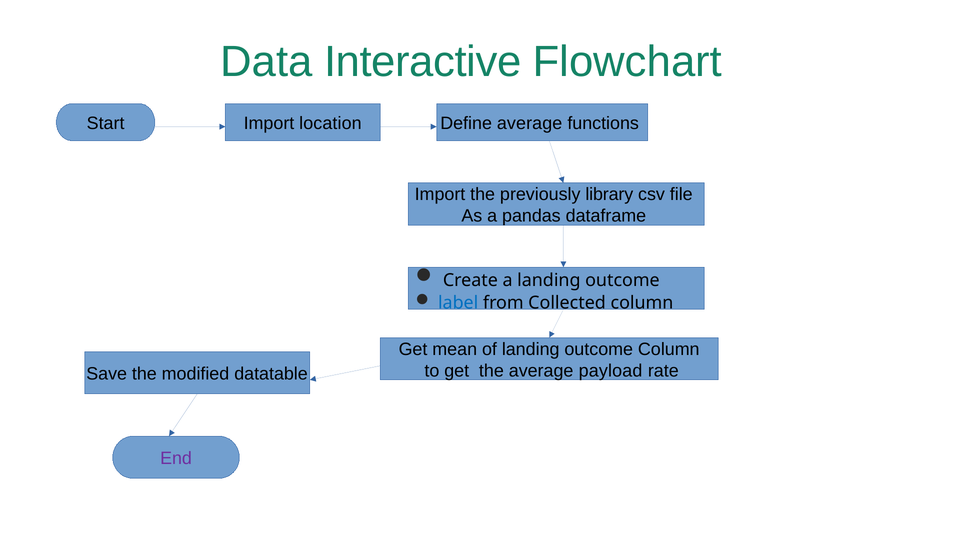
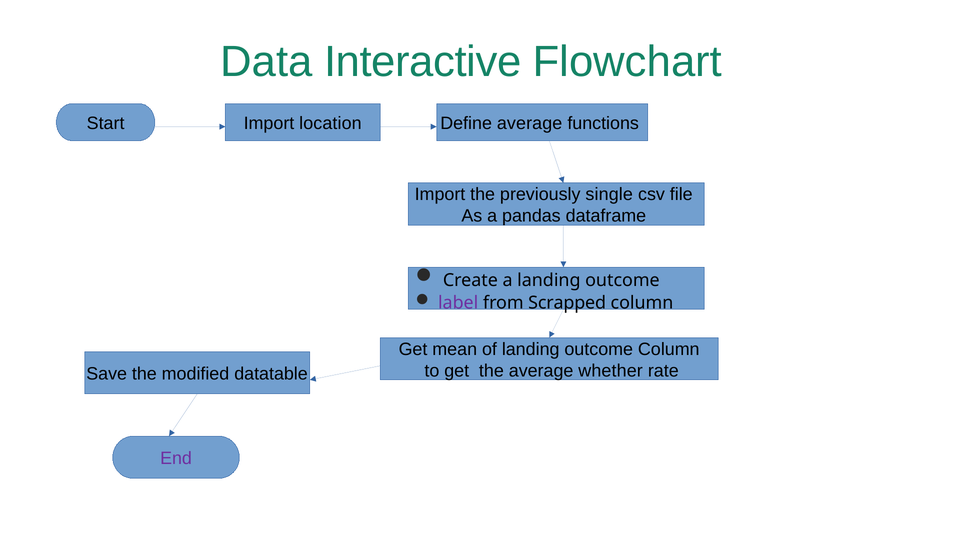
library: library -> single (609, 195)
label colour: blue -> purple (458, 303)
Collected: Collected -> Scrapped (567, 303)
payload: payload -> whether (611, 371)
